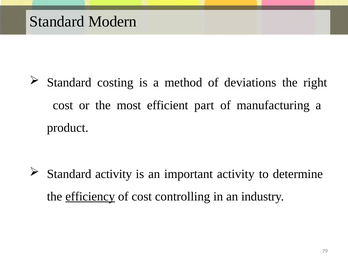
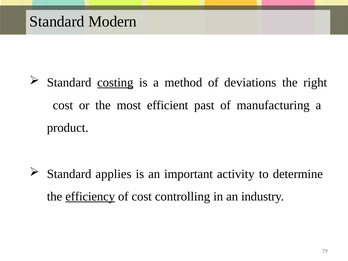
costing underline: none -> present (115, 83)
part: part -> past (204, 105)
Standard activity: activity -> applies (114, 174)
